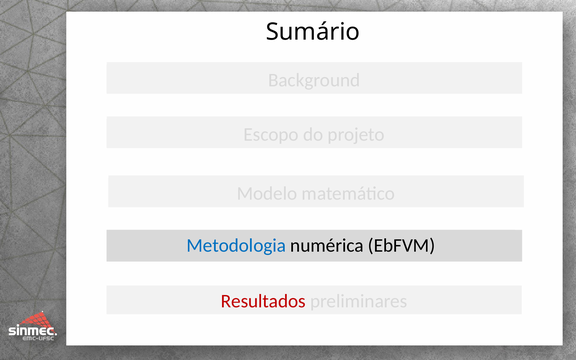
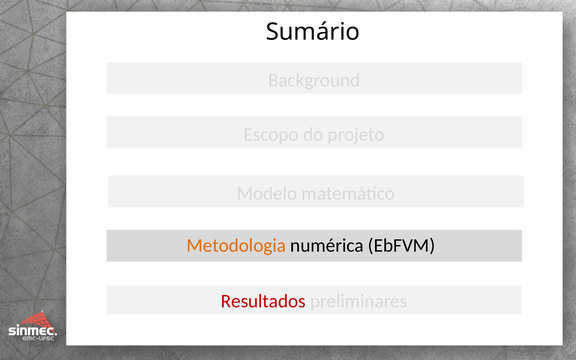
Metodologia colour: blue -> orange (236, 246)
